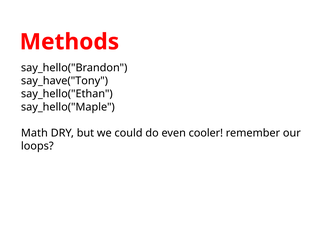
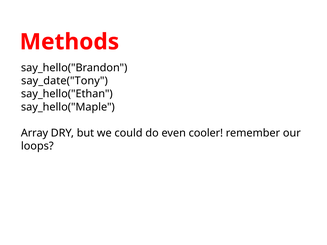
say_have("Tony: say_have("Tony -> say_date("Tony (64, 81)
Math: Math -> Array (35, 133)
